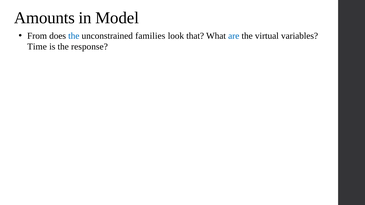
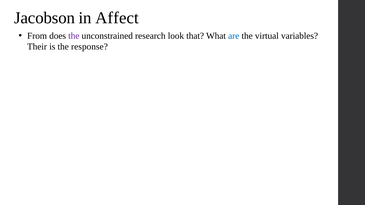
Amounts: Amounts -> Jacobson (45, 18)
Model: Model -> Affect (117, 18)
the colour: blue -> purple (74, 36)
families: families -> research (150, 36)
Time: Time -> Their (37, 47)
